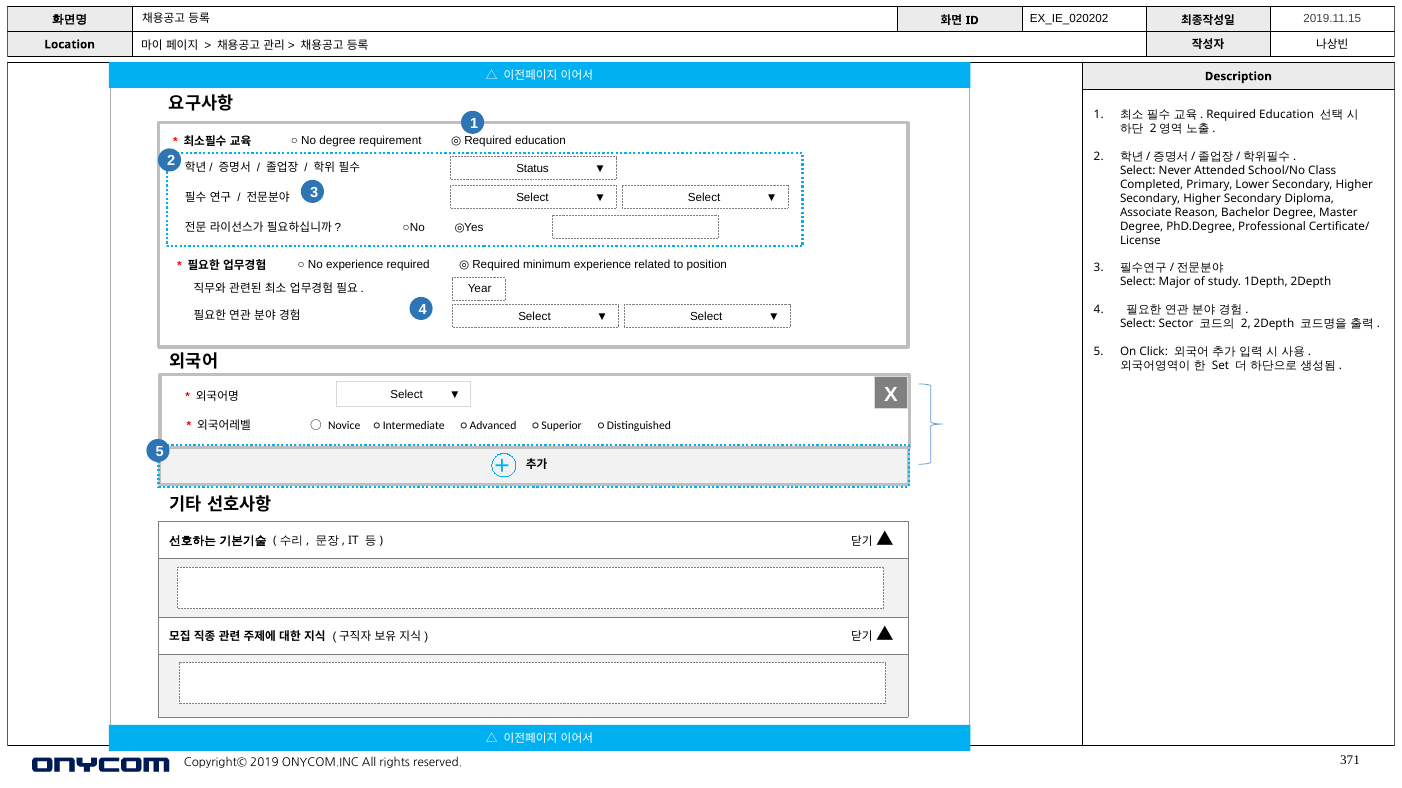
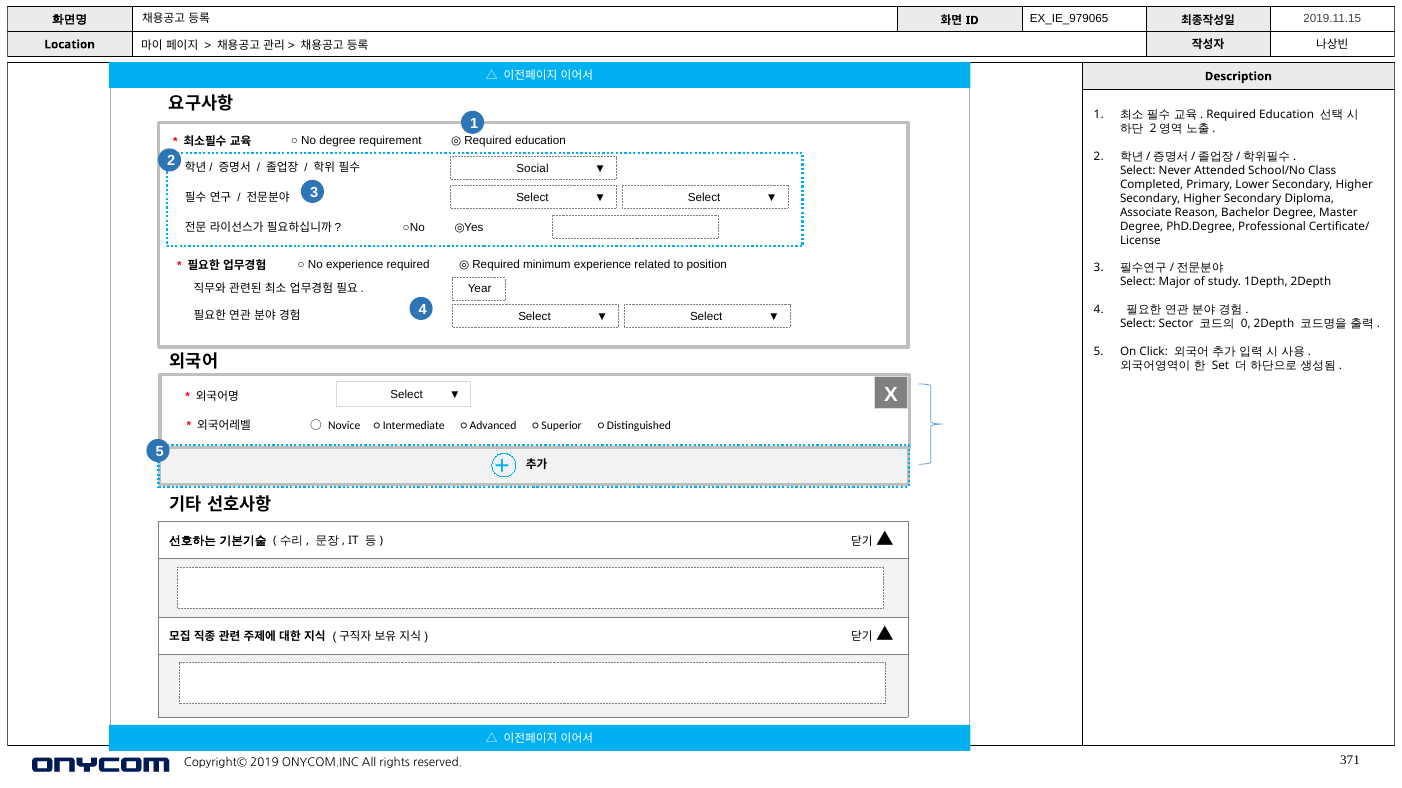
EX_IE_020202: EX_IE_020202 -> EX_IE_979065 (1069, 19)
Status: Status -> Social (532, 169)
2: 2 -> 0 (1246, 324)
